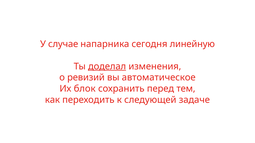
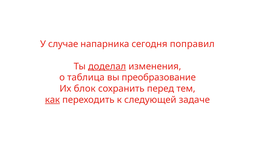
линейную: линейную -> поправил (192, 44)
ревизий: ревизий -> таблица (86, 78)
автоматическое: автоматическое -> преобразование (159, 78)
как underline: none -> present (52, 100)
